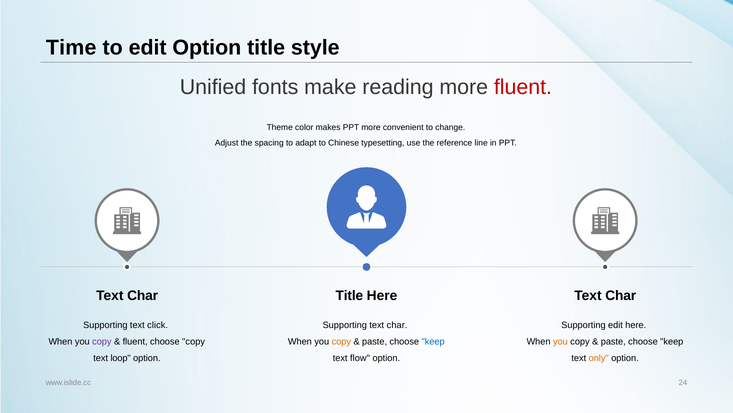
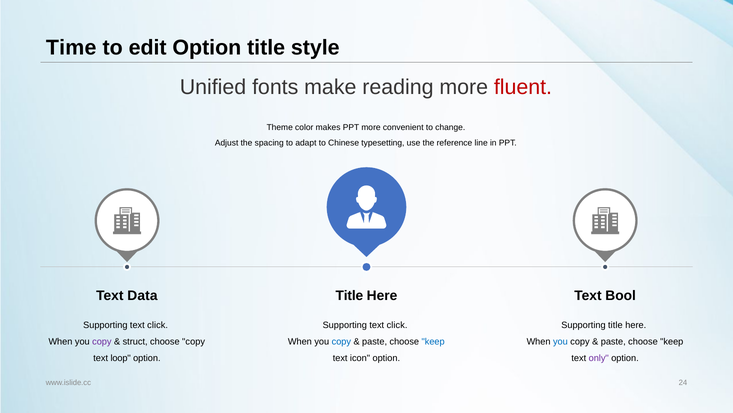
Char: Char -> Data (142, 295)
Char: Char -> Bool (621, 295)
char: char -> click (397, 325)
Supporting edit: edit -> title (615, 325)
fluent: fluent -> struct (135, 341)
copy colour: orange -> blue (341, 341)
you colour: orange -> blue (560, 341)
flow: flow -> icon (360, 358)
only colour: orange -> purple (599, 358)
